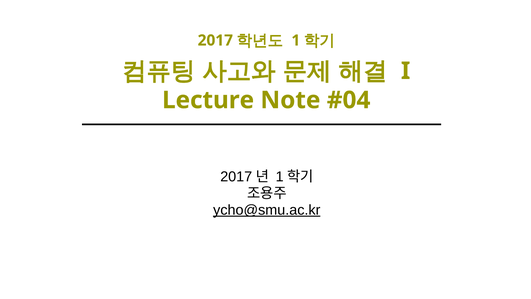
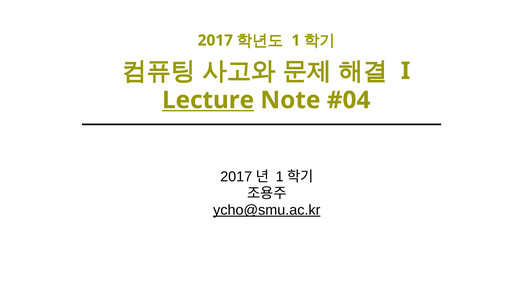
Lecture underline: none -> present (208, 100)
